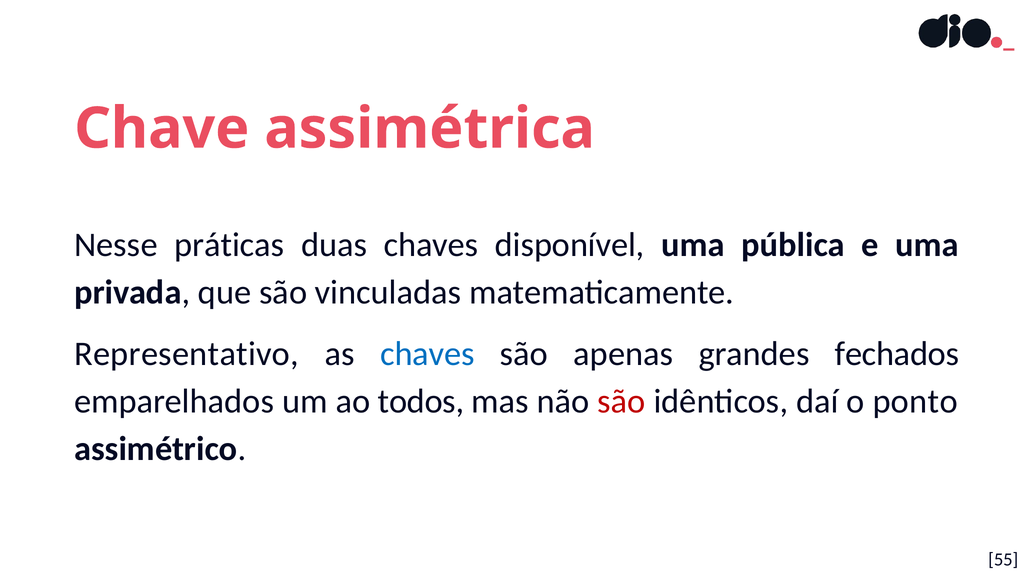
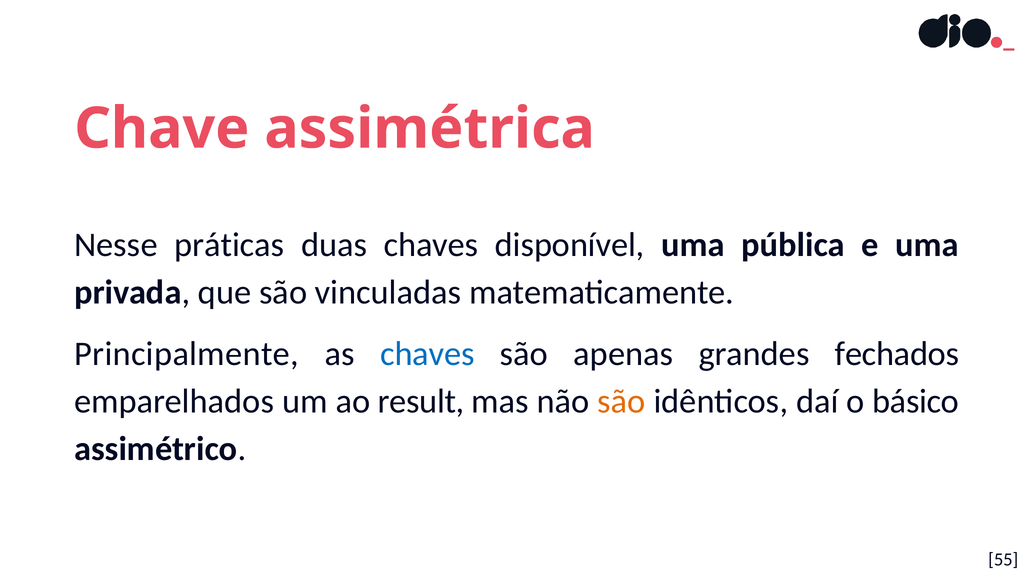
Representativo: Representativo -> Principalmente (187, 354)
todos: todos -> result (421, 402)
são colour: red -> orange (622, 402)
ponto: ponto -> básico (916, 402)
